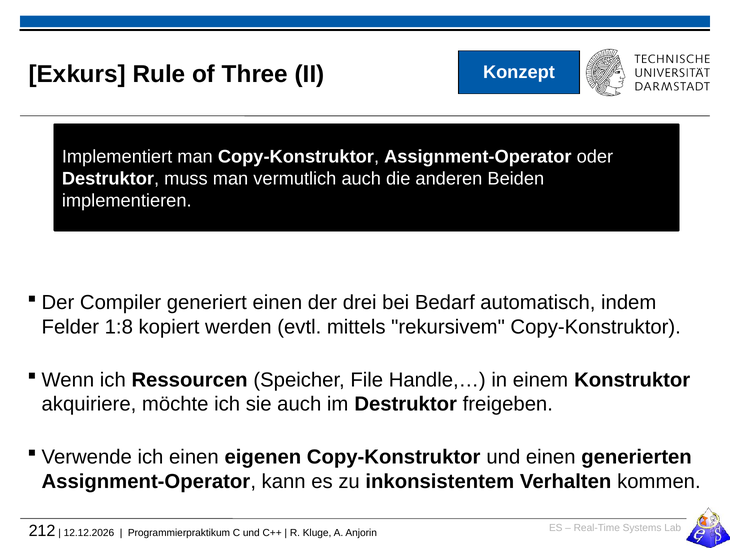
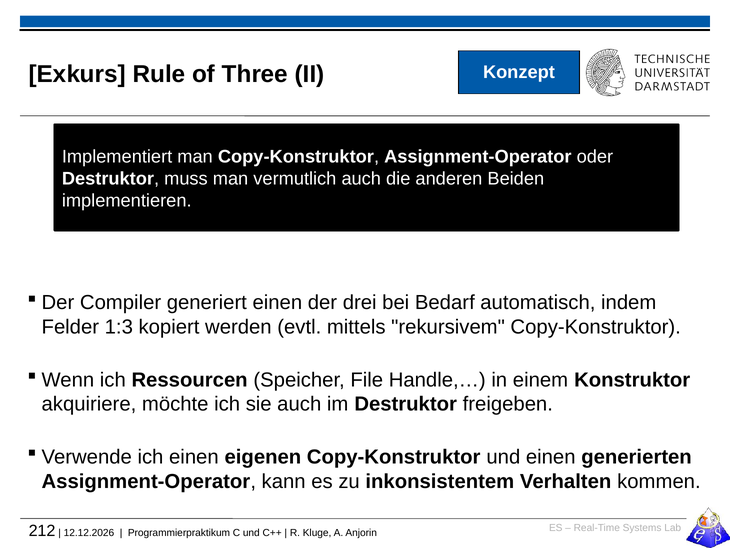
1:8: 1:8 -> 1:3 (119, 327)
